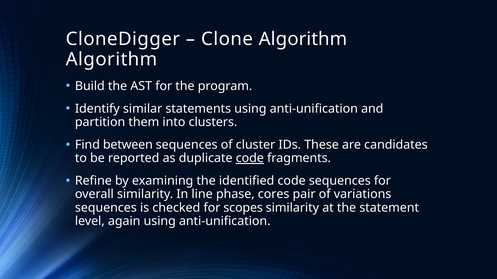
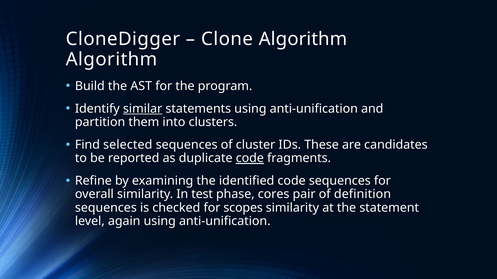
similar underline: none -> present (143, 109)
between: between -> selected (128, 145)
line: line -> test (202, 195)
variations: variations -> definition (363, 195)
